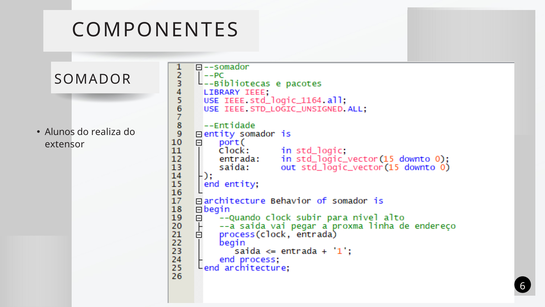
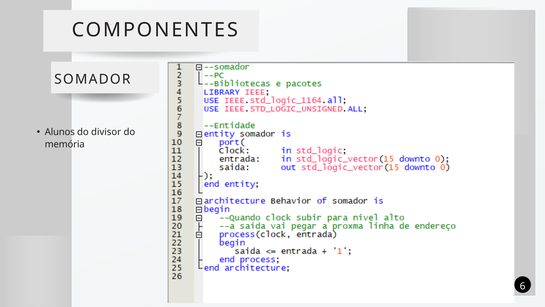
realiza: realiza -> divisor (106, 132)
extensor: extensor -> memória (65, 144)
